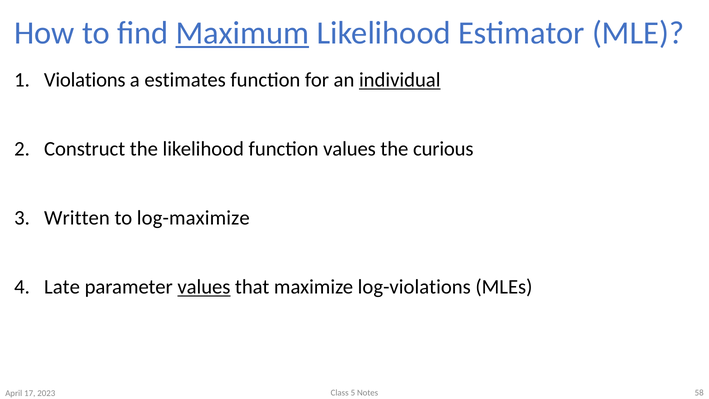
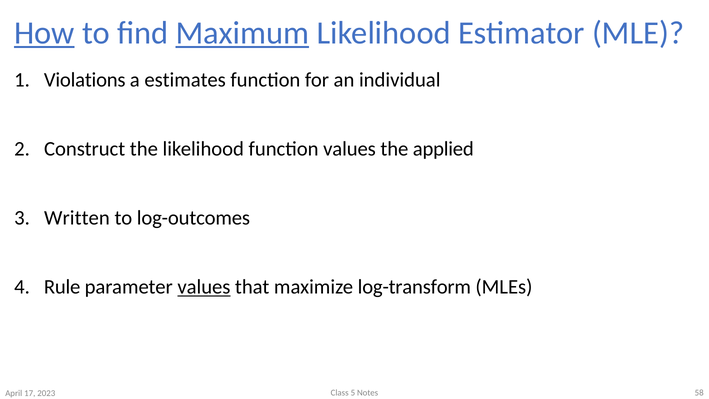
How underline: none -> present (44, 33)
individual underline: present -> none (400, 80)
curious: curious -> applied (443, 149)
log-maximize: log-maximize -> log-outcomes (193, 218)
Late: Late -> Rule (62, 287)
log-violations: log-violations -> log-transform (414, 287)
